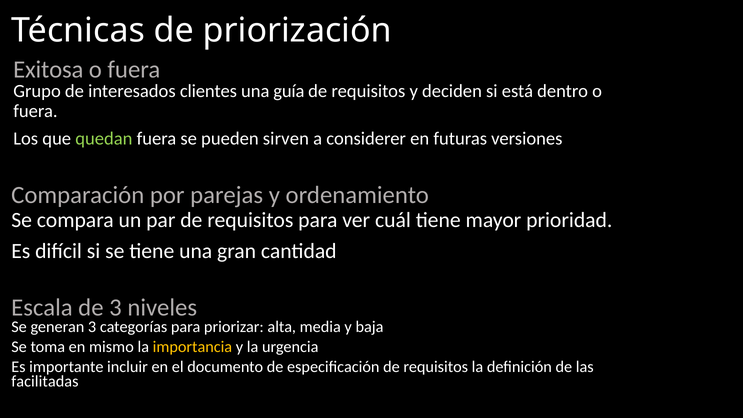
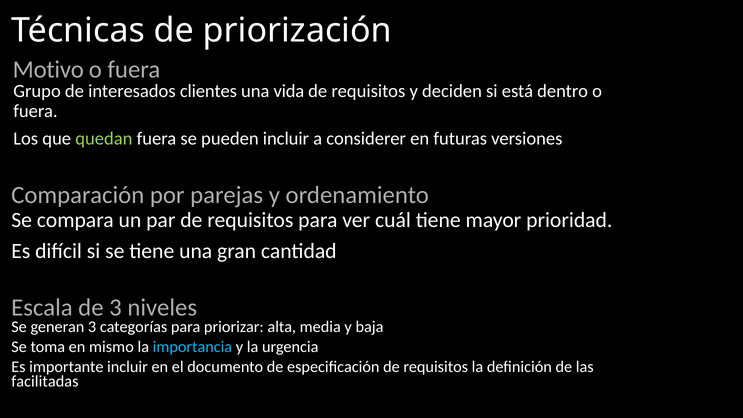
Exitosa: Exitosa -> Motivo (48, 69)
guía: guía -> vida (289, 91)
pueden sirven: sirven -> incluir (286, 139)
importancia colour: yellow -> light blue (192, 347)
